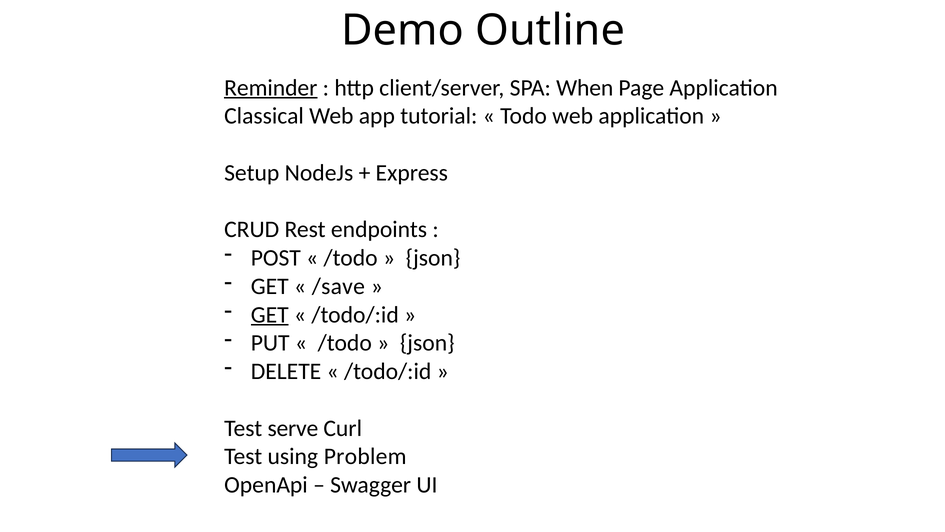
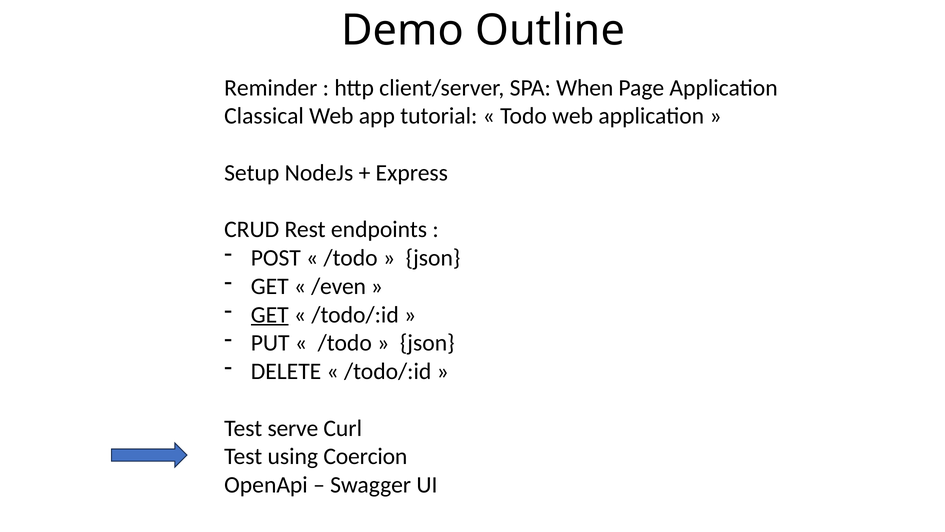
Reminder underline: present -> none (271, 88)
/save: /save -> /even (339, 286)
Problem: Problem -> Coercion (365, 456)
